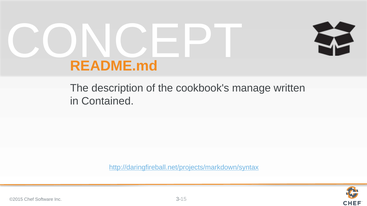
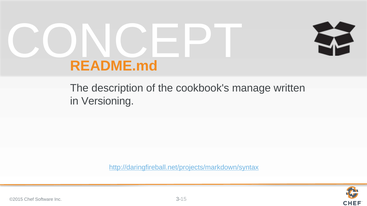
Contained: Contained -> Versioning (108, 101)
